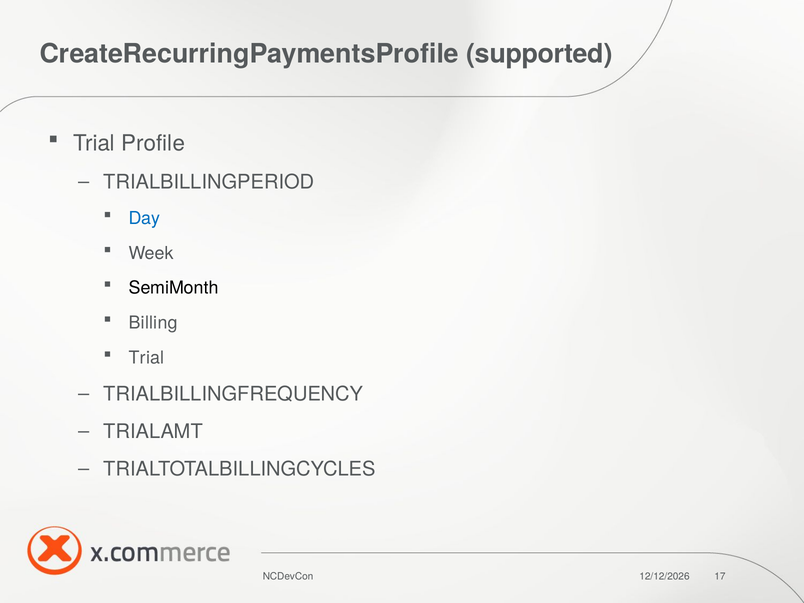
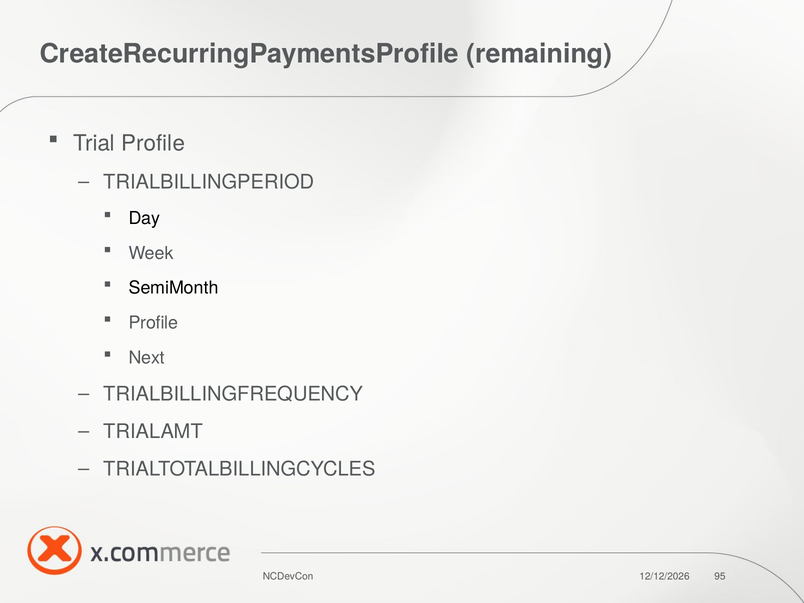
supported: supported -> remaining (539, 54)
Day colour: blue -> black (144, 218)
Billing: Billing -> Profile (153, 323)
Trial: Trial -> Next (147, 358)
17: 17 -> 95 (720, 576)
